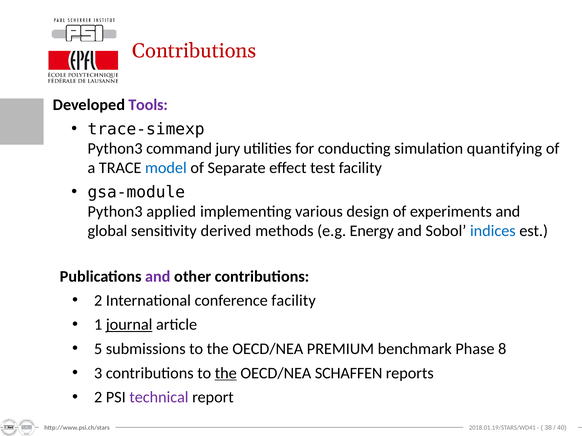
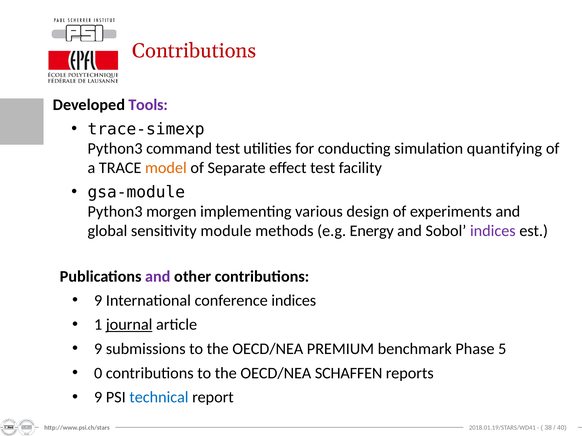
command jury: jury -> test (228, 149)
model colour: blue -> orange (166, 168)
applied: applied -> morgen (171, 212)
derived: derived -> module (226, 231)
indices colour: blue -> purple (493, 231)
2: 2 -> 9 (98, 301)
conference facility: facility -> indices (294, 301)
5: 5 -> 9 (98, 349)
8: 8 -> 5 (502, 349)
3: 3 -> 0 (98, 373)
the underline: present -> none (226, 373)
2: 2 -> 9 (98, 398)
technical colour: purple -> blue (159, 398)
